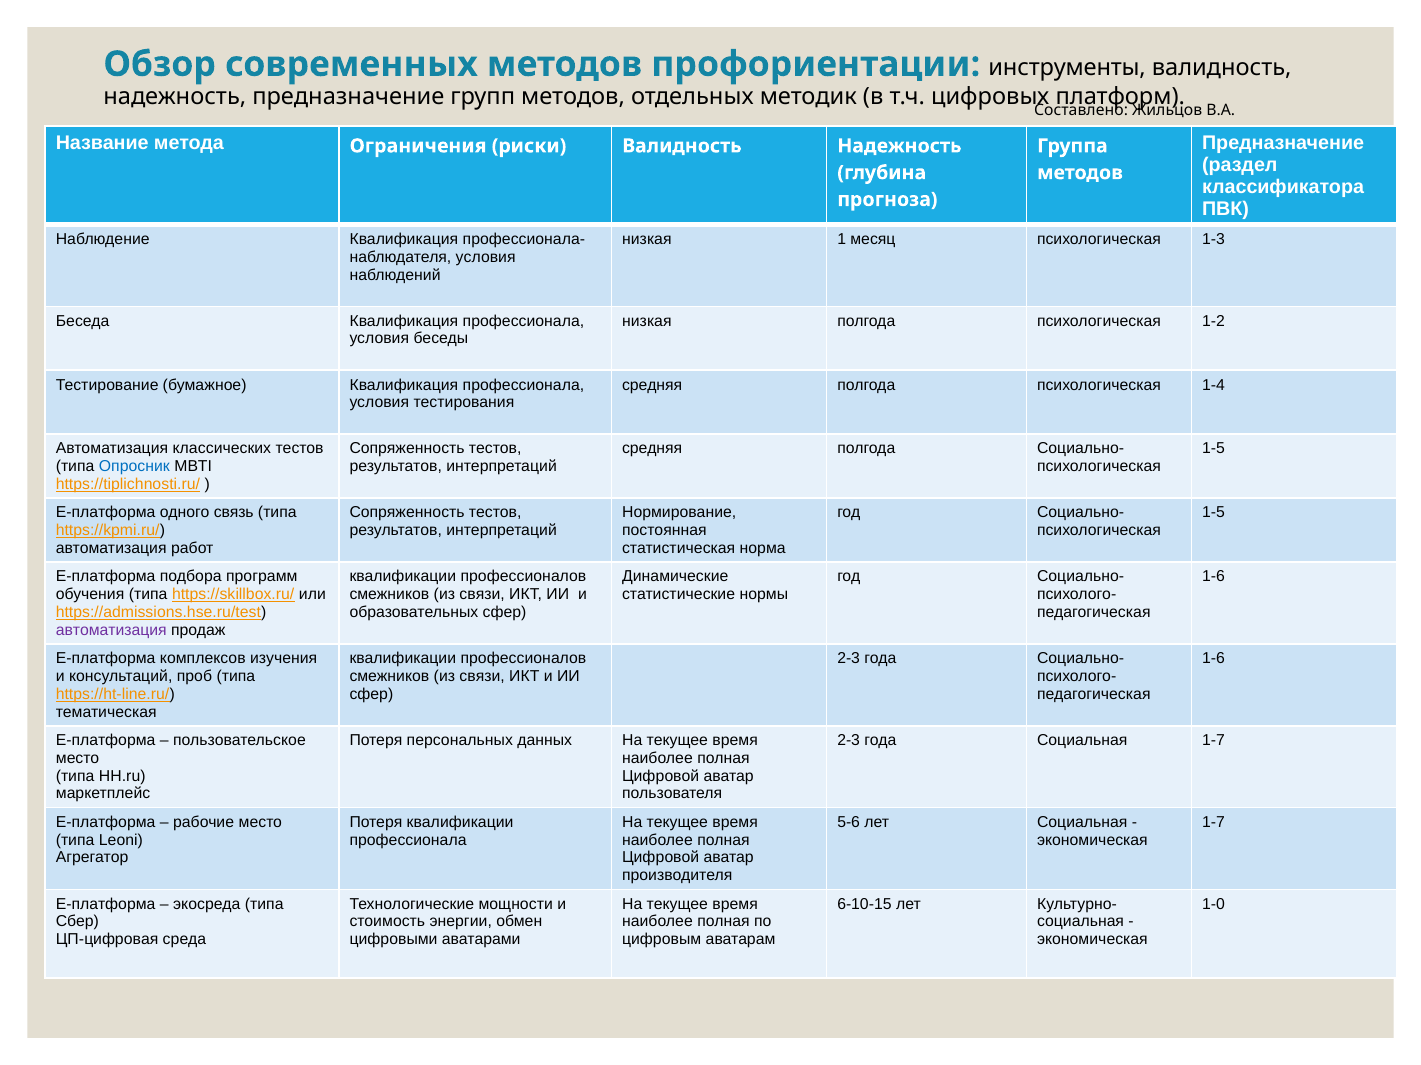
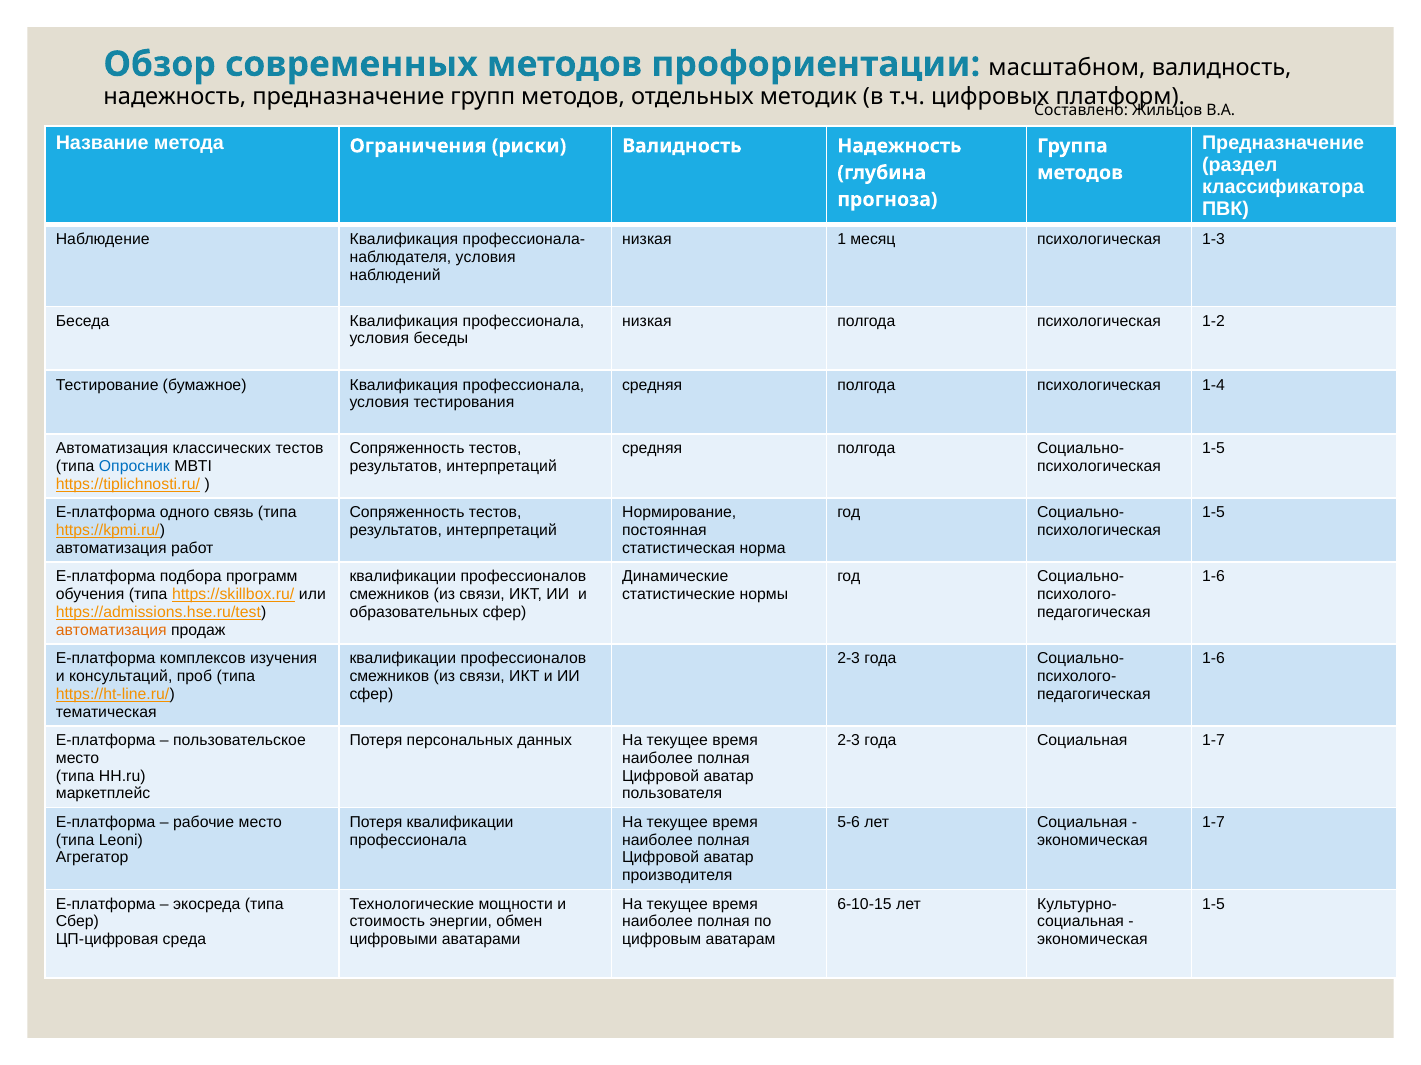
инструменты: инструменты -> масштабном (1067, 68)
автоматизация colour: purple -> orange (111, 630)
1-0: 1-0 -> 1-5 (1214, 905)
